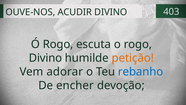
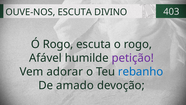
OUVE-NOS ACUDIR: ACUDIR -> ESCUTA (75, 12)
Divino: Divino -> Afável (45, 58)
petição colour: orange -> purple (133, 58)
encher: encher -> amado (75, 85)
